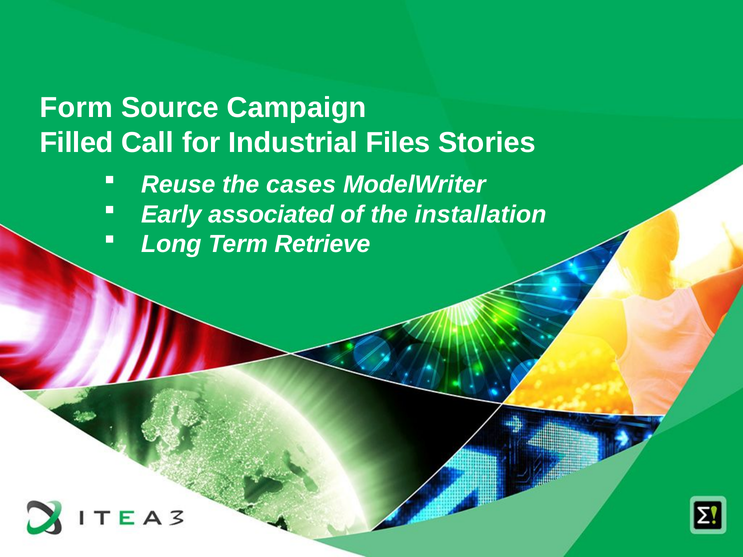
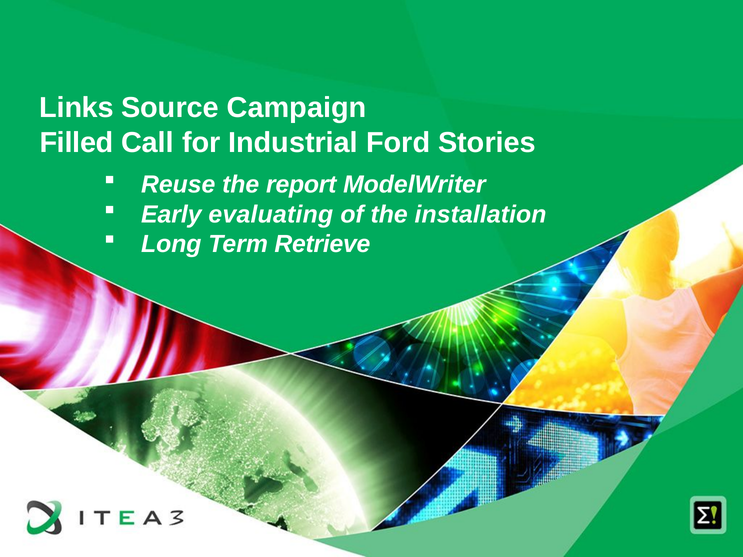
Form: Form -> Links (77, 108)
Files: Files -> Ford (398, 143)
cases: cases -> report (301, 185)
associated: associated -> evaluating (271, 214)
